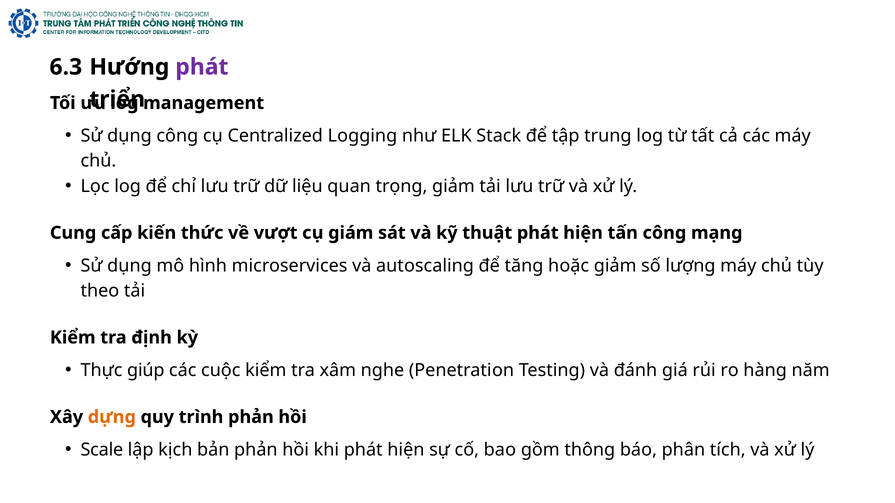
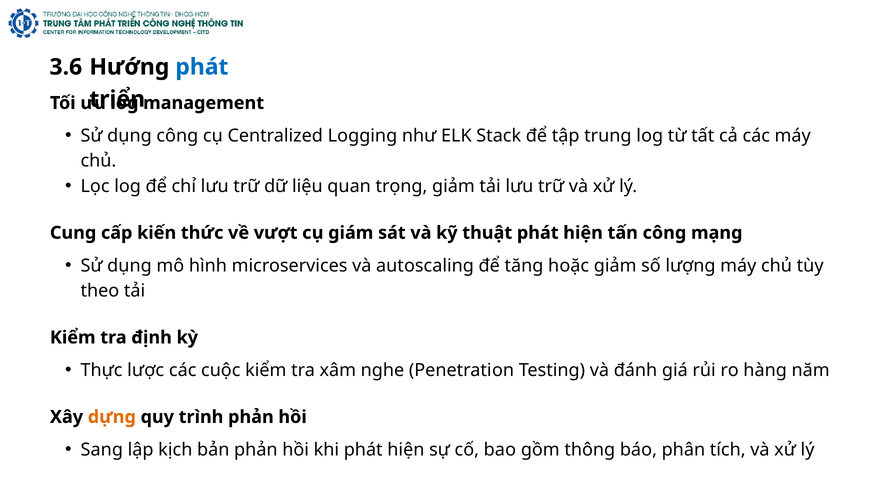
6.3: 6.3 -> 3.6 (66, 67)
phát colour: purple -> blue (202, 67)
giúp: giúp -> lược (146, 371)
Scale: Scale -> Sang (102, 450)
